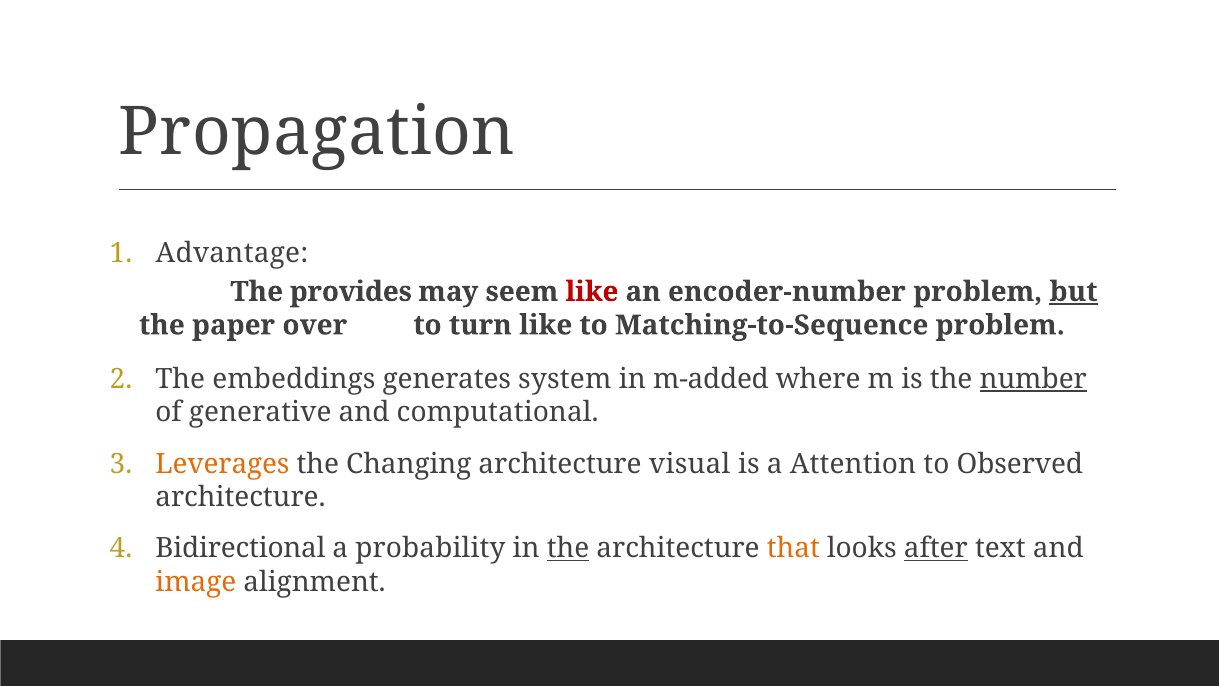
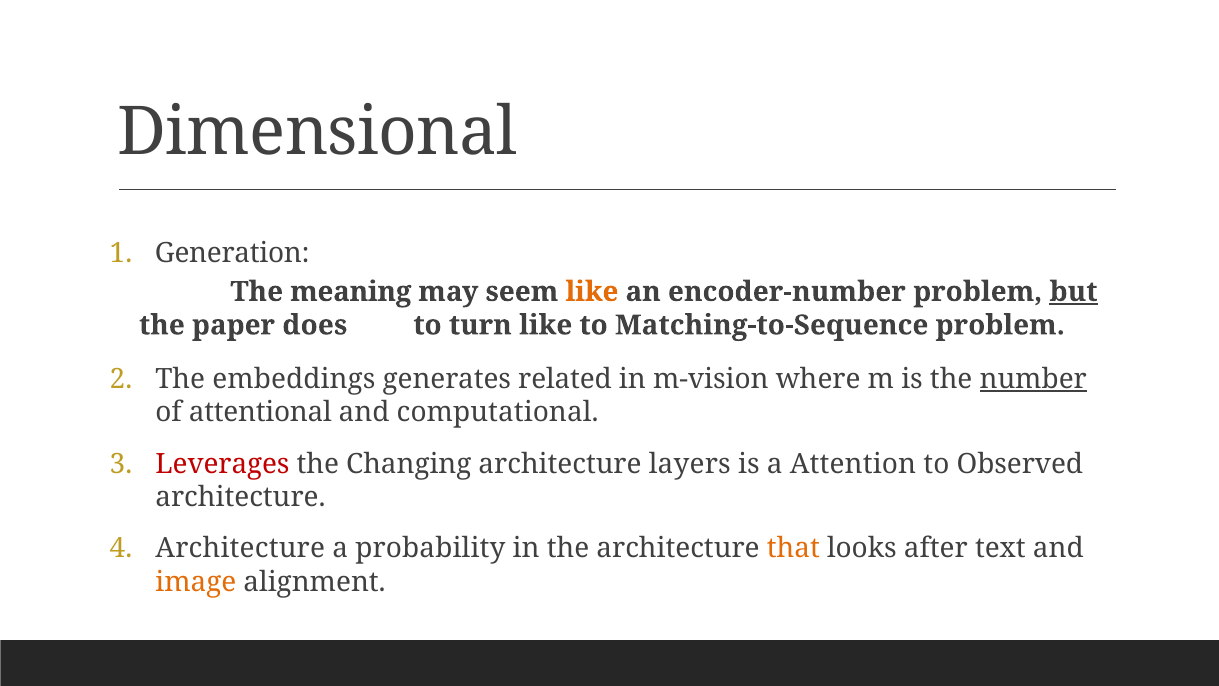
Propagation: Propagation -> Dimensional (318, 132)
Advantage: Advantage -> Generation (232, 253)
provides: provides -> meaning (351, 292)
like colour: red -> orange (592, 292)
over: over -> does (315, 325)
system: system -> related (565, 379)
m-added: m-added -> m-vision (711, 379)
generative: generative -> attentional (260, 412)
Leverages colour: orange -> red (222, 464)
visual: visual -> layers (690, 464)
Bidirectional: Bidirectional -> Architecture (240, 548)
the underline: present -> none (568, 548)
after underline: present -> none (936, 548)
